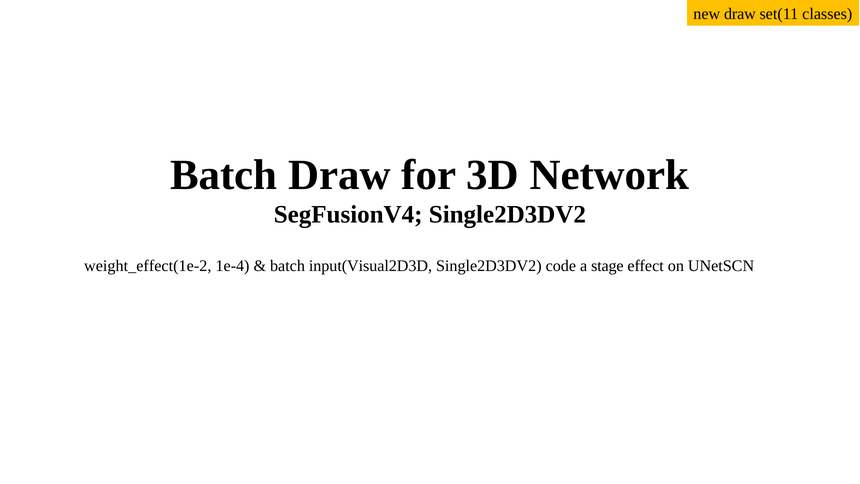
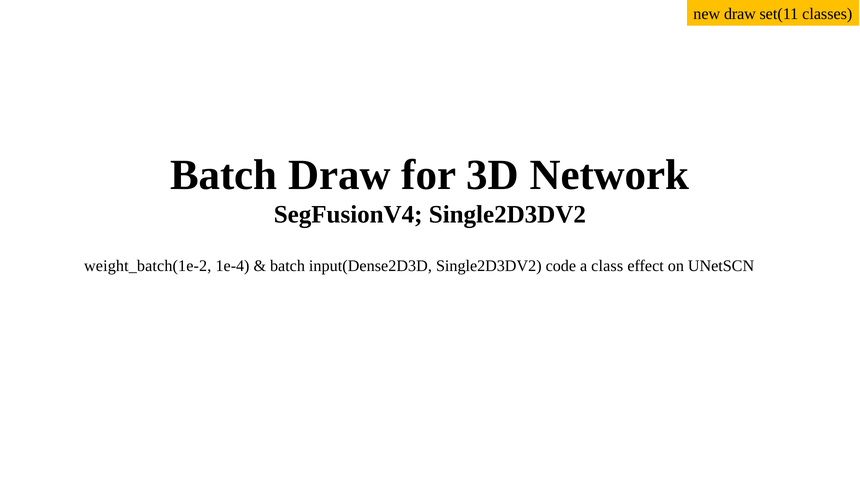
weight_effect(1e-2: weight_effect(1e-2 -> weight_batch(1e-2 (148, 266)
input(Visual2D3D: input(Visual2D3D -> input(Dense2D3D (370, 266)
stage: stage -> class (607, 266)
